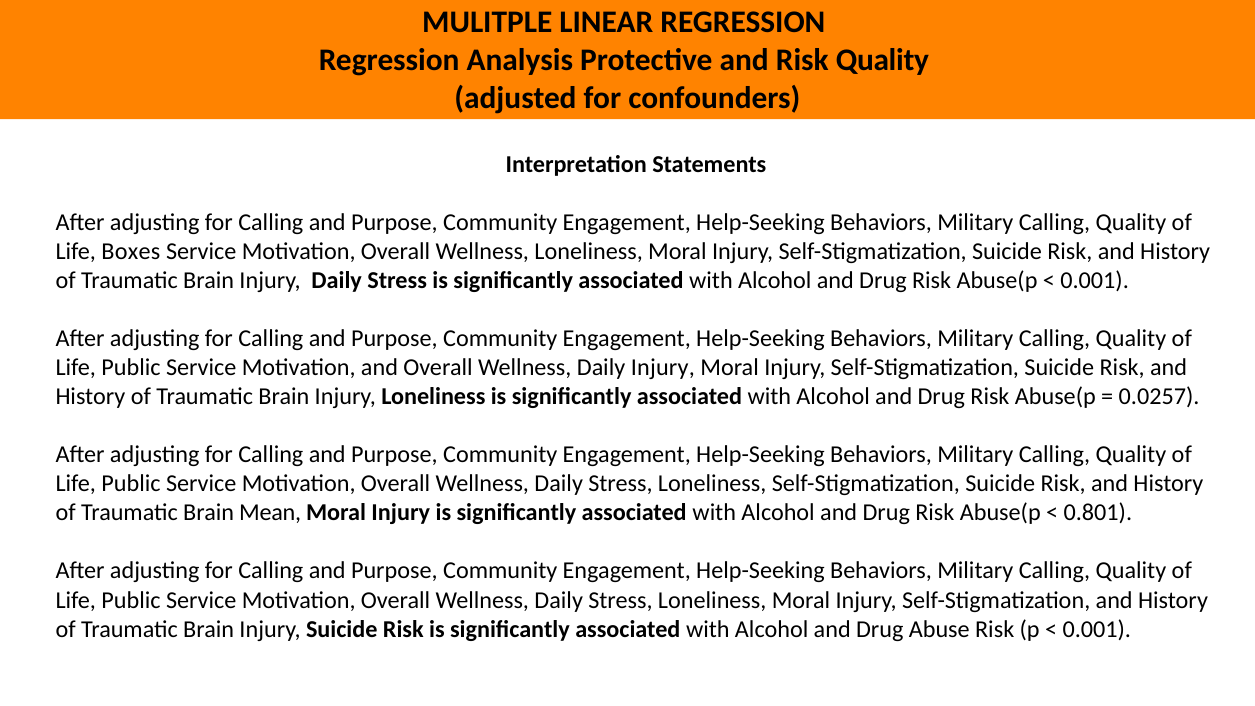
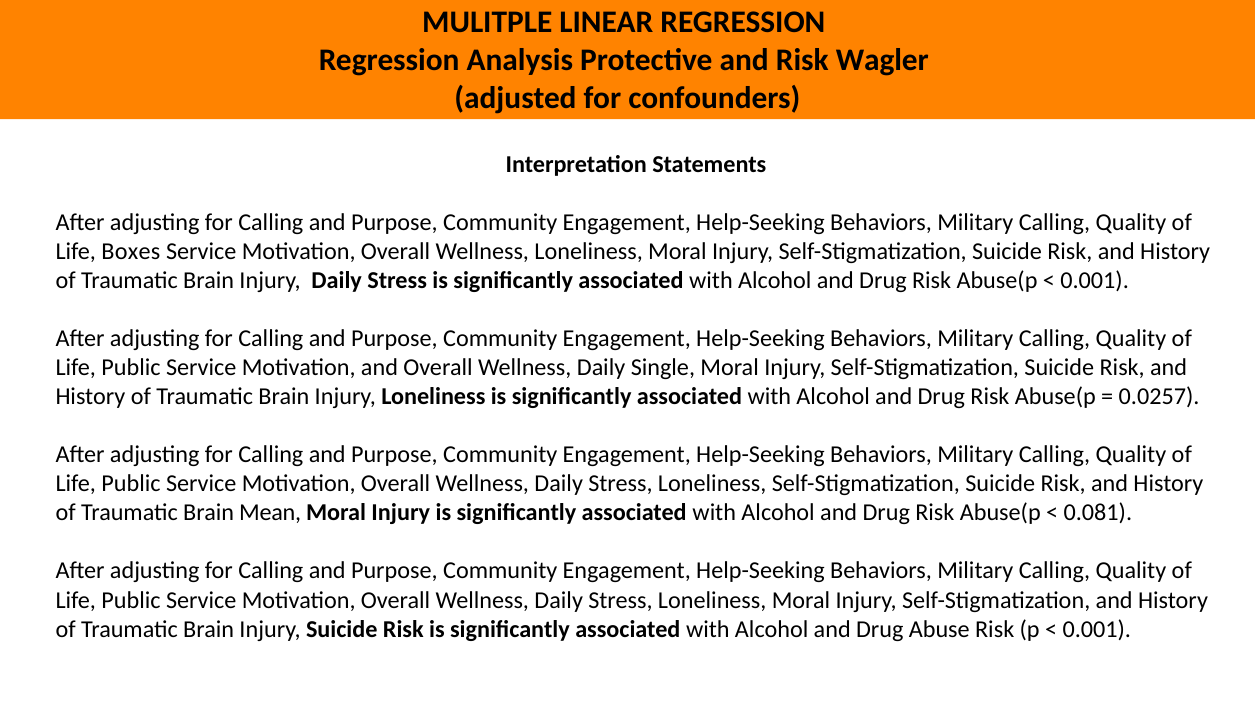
Risk Quality: Quality -> Wagler (882, 60)
Daily Injury: Injury -> Single (663, 368)
0.801: 0.801 -> 0.081 (1098, 513)
